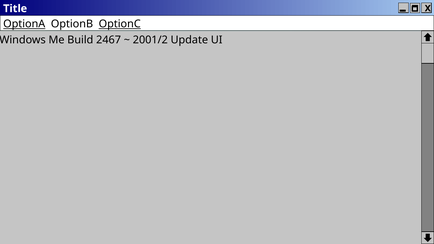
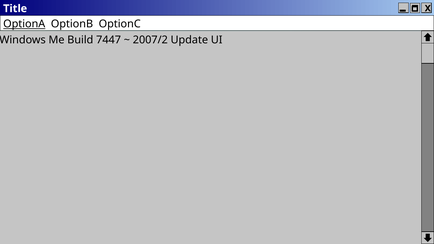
OptionC underline: present -> none (120, 24)
2467: 2467 -> 7447 (109, 40)
2001/2: 2001/2 -> 2007/2 (150, 40)
